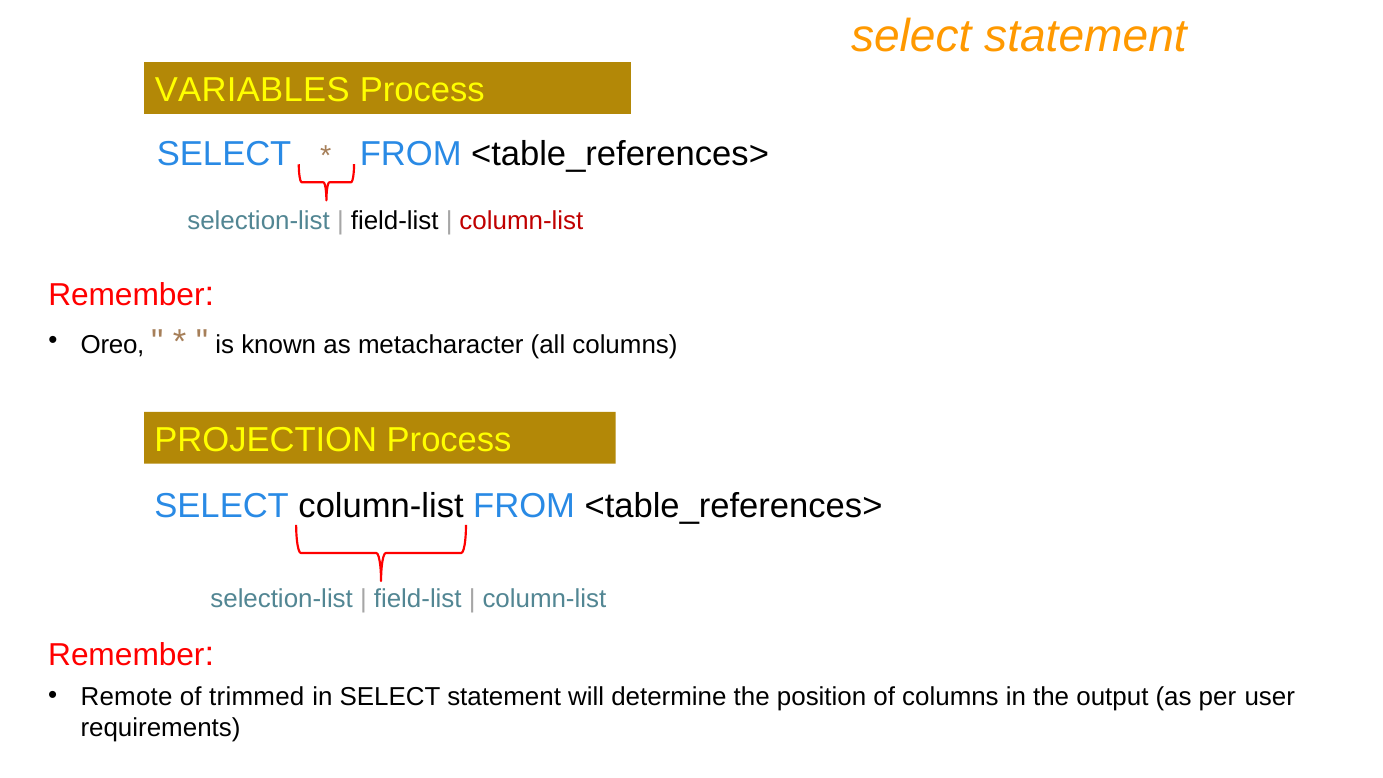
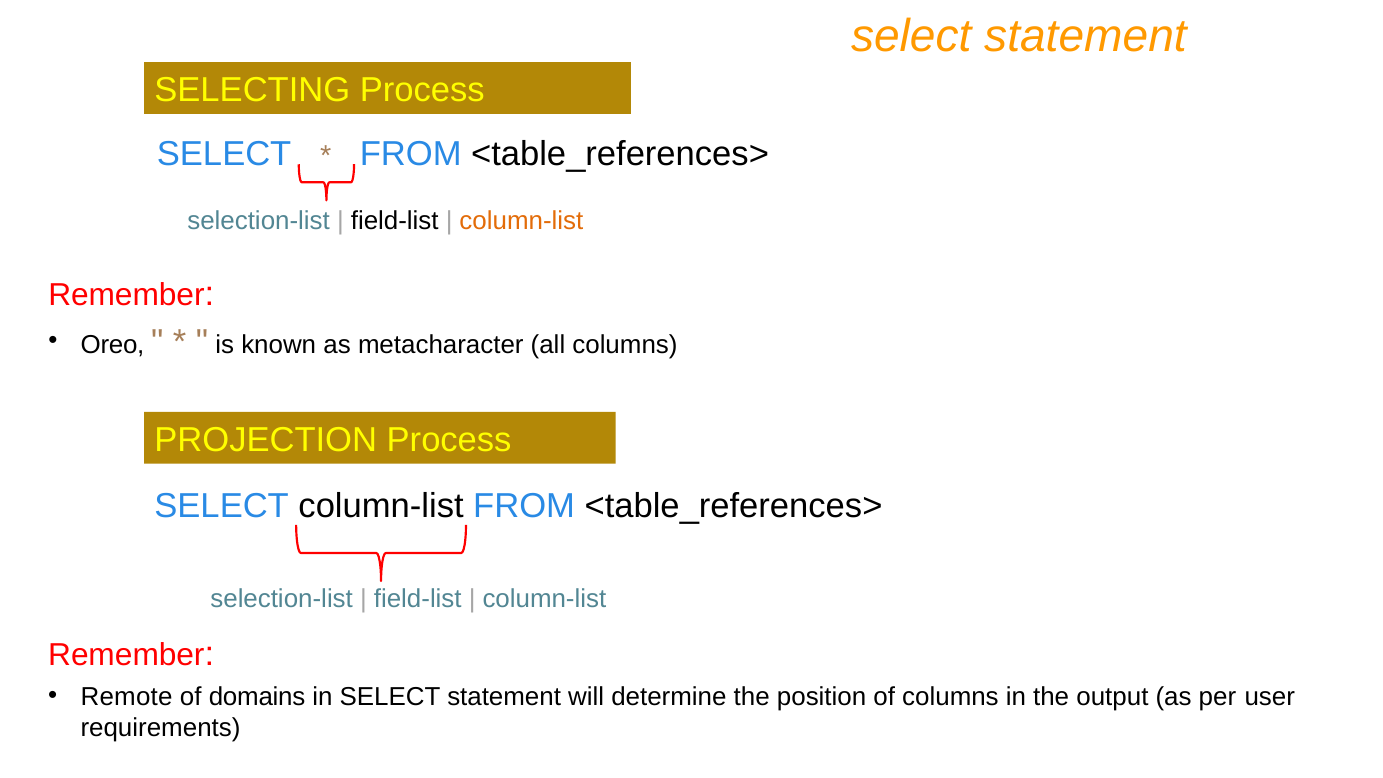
VARIABLES: VARIABLES -> SELECTING (252, 90)
column-list colour: red -> orange (521, 221)
trimmed: trimmed -> domains (257, 697)
